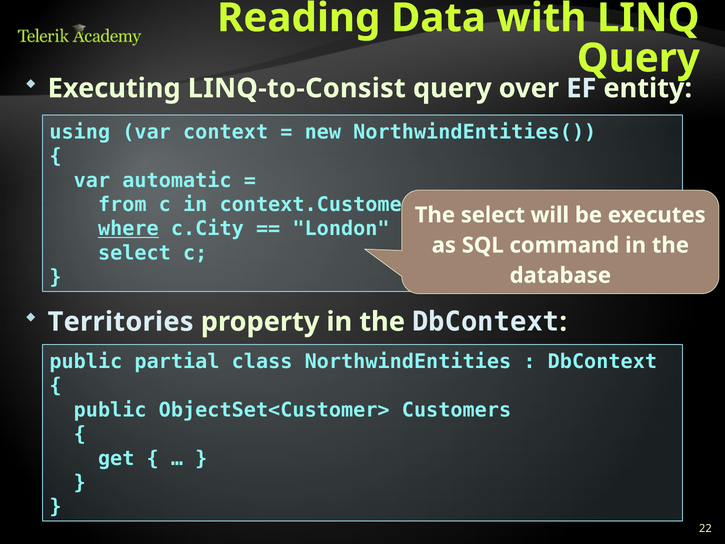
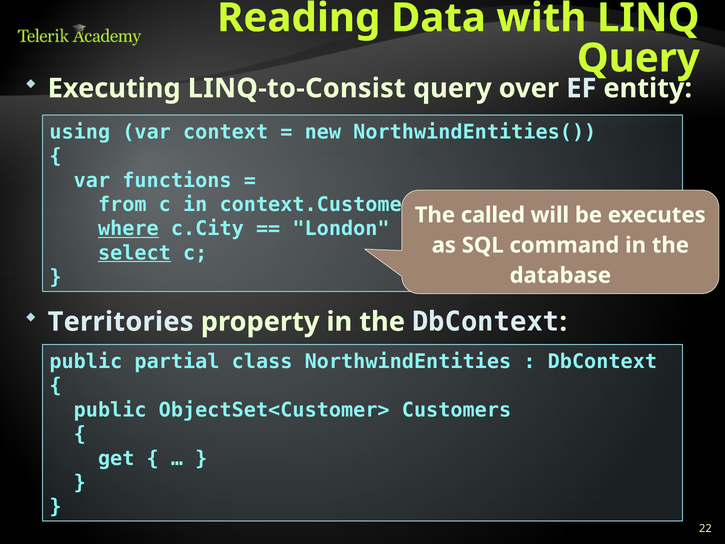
automatic: automatic -> functions (177, 180)
The select: select -> called (493, 215)
select underline: none -> present (134, 253)
